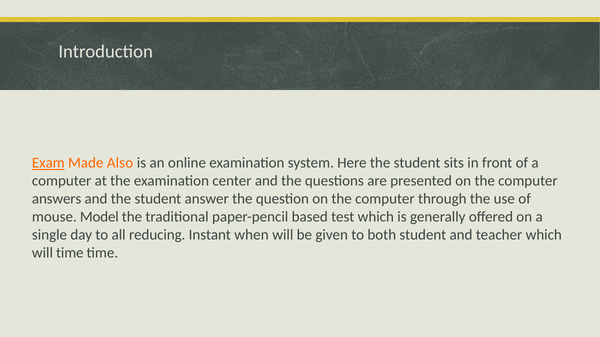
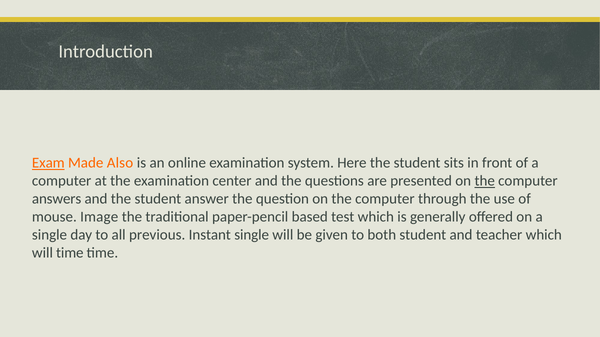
the underline: none -> present (485, 181)
Model: Model -> Image (99, 217)
reducing: reducing -> previous (157, 235)
Instant when: when -> single (252, 235)
